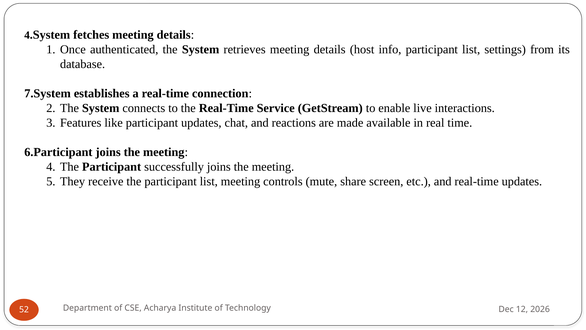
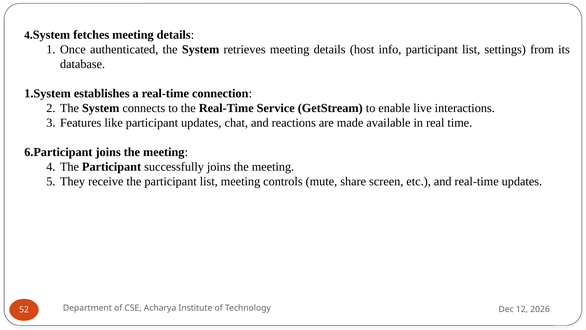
7.System: 7.System -> 1.System (48, 93)
